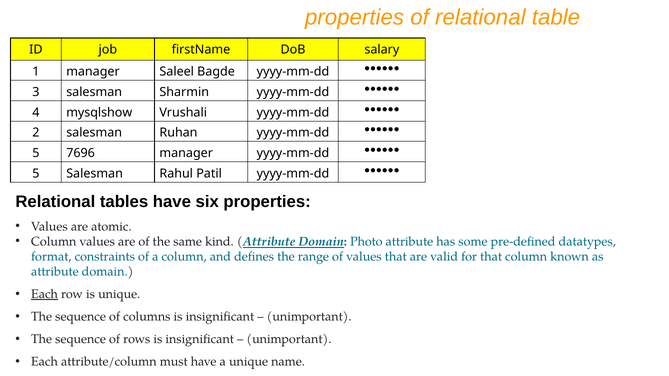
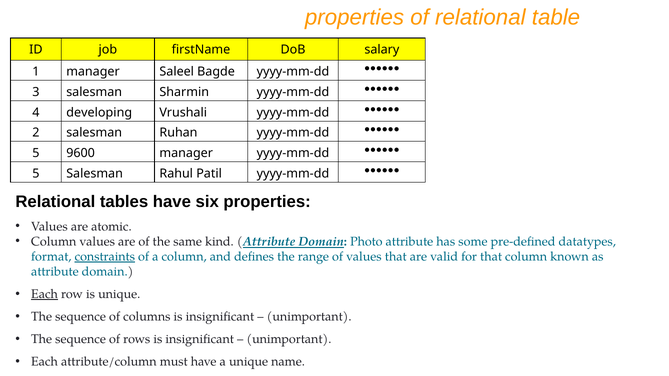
mysqlshow: mysqlshow -> developing (99, 113)
7696: 7696 -> 9600 (81, 153)
constraints underline: none -> present (105, 257)
